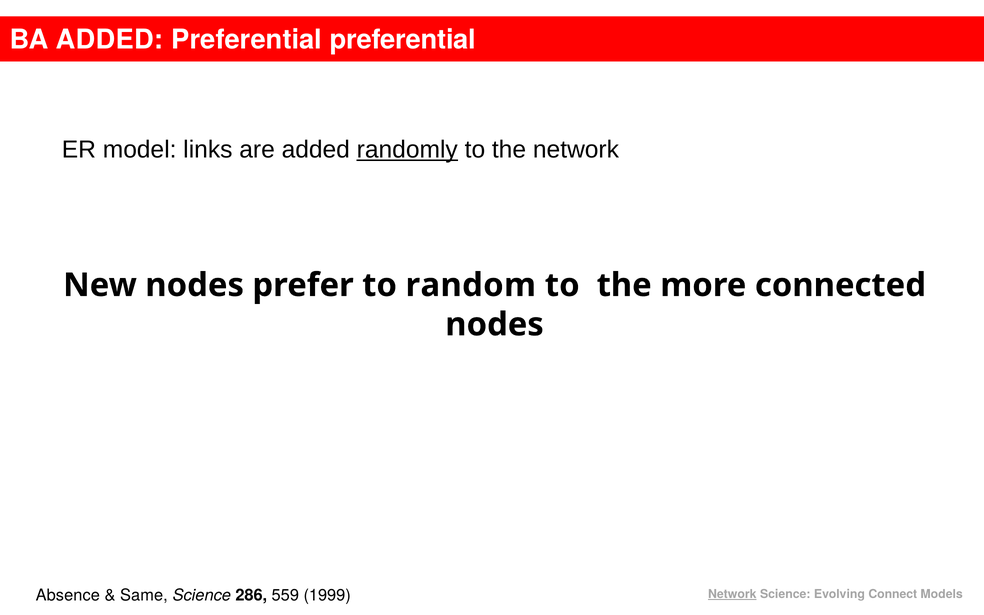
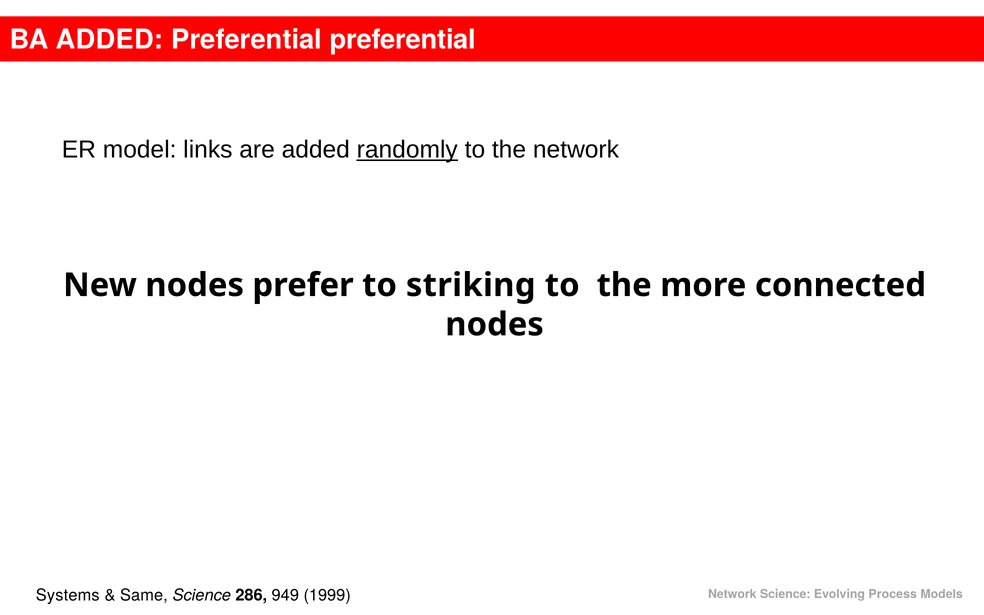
random: random -> striking (471, 285)
Absence: Absence -> Systems (68, 595)
559: 559 -> 949 (285, 595)
Network underline: present -> none (732, 594)
Connect: Connect -> Process (893, 594)
